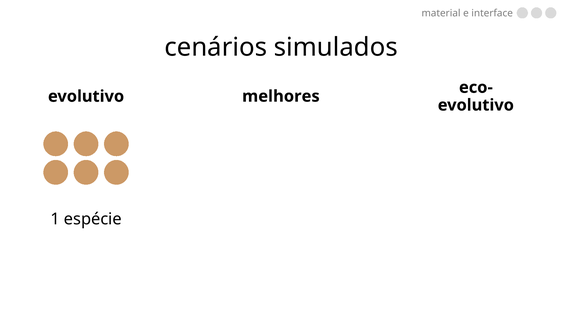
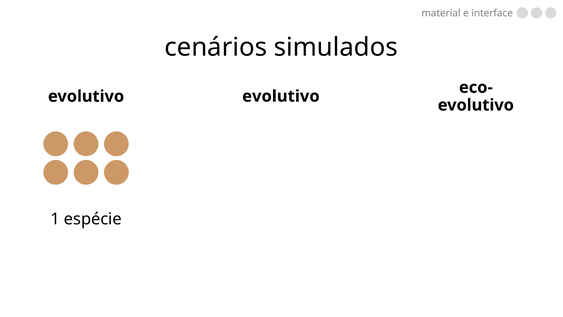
evolutivo melhores: melhores -> evolutivo (281, 96)
